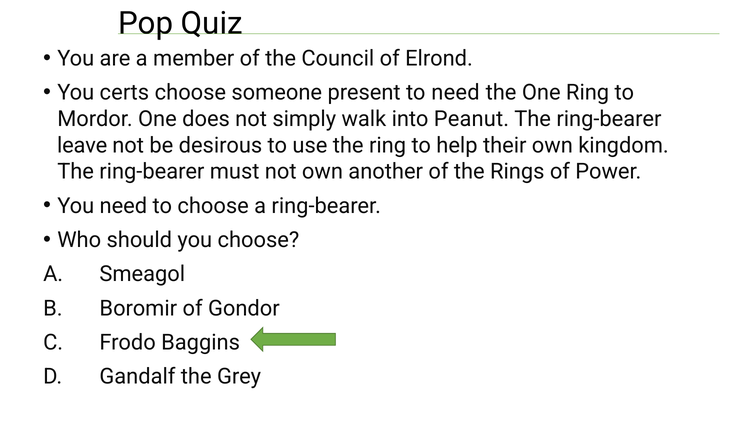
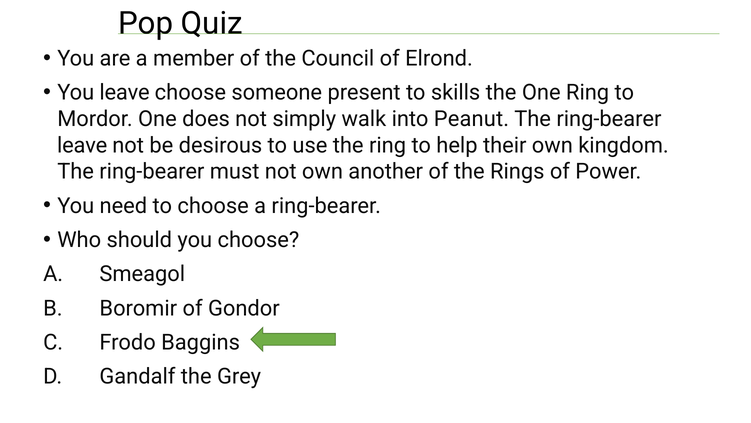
You certs: certs -> leave (125, 93)
to need: need -> skills (456, 93)
